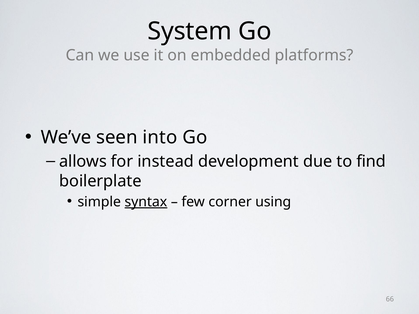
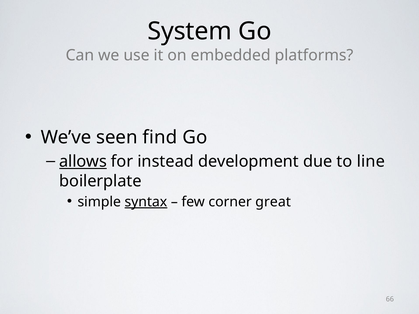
into: into -> find (160, 138)
allows underline: none -> present (83, 162)
find: find -> line (371, 162)
using: using -> great (273, 202)
